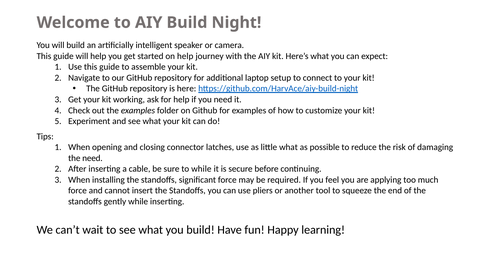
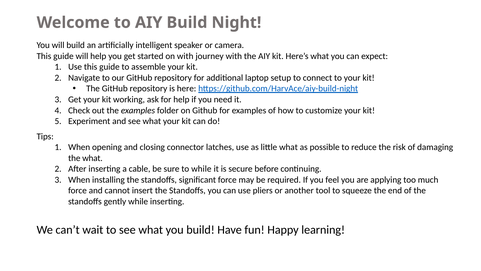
on help: help -> with (185, 56)
the need: need -> what (92, 158)
